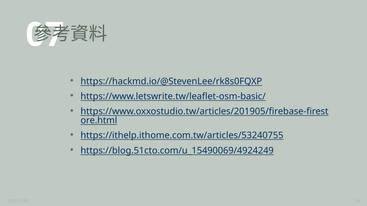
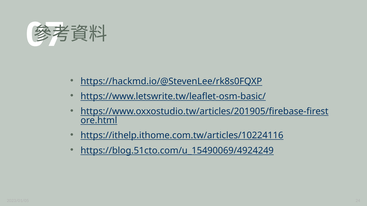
https://ithelp.ithome.com.tw/articles/53240755: https://ithelp.ithome.com.tw/articles/53240755 -> https://ithelp.ithome.com.tw/articles/10224116 (182, 136)
